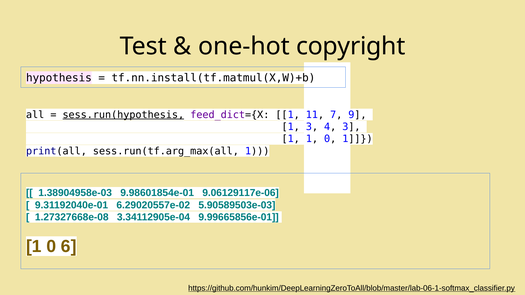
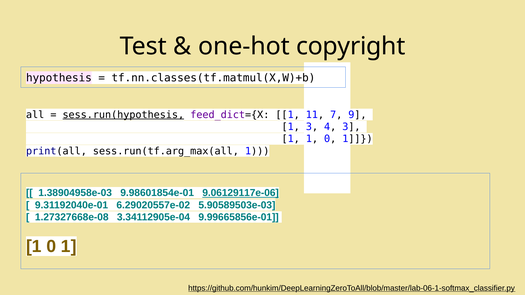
tf.nn.install(tf.matmul(X,W)+b: tf.nn.install(tf.matmul(X,W)+b -> tf.nn.classes(tf.matmul(X,W)+b (213, 78)
9.06129117e-06 underline: none -> present (241, 193)
6: 6 -> 1 (69, 247)
